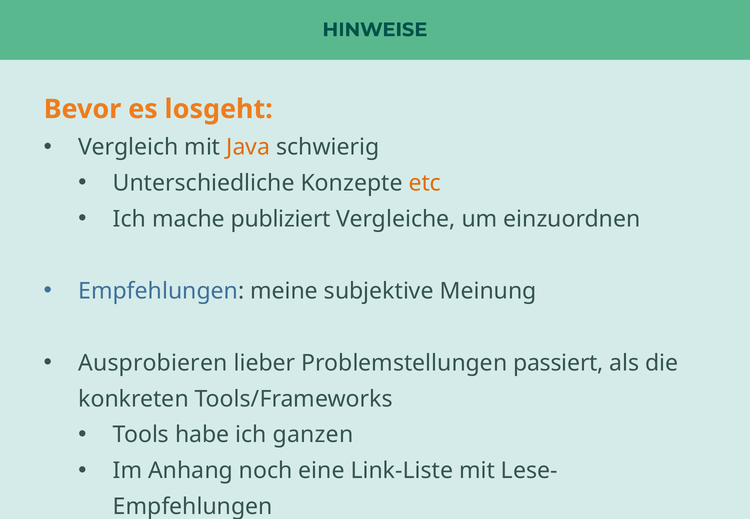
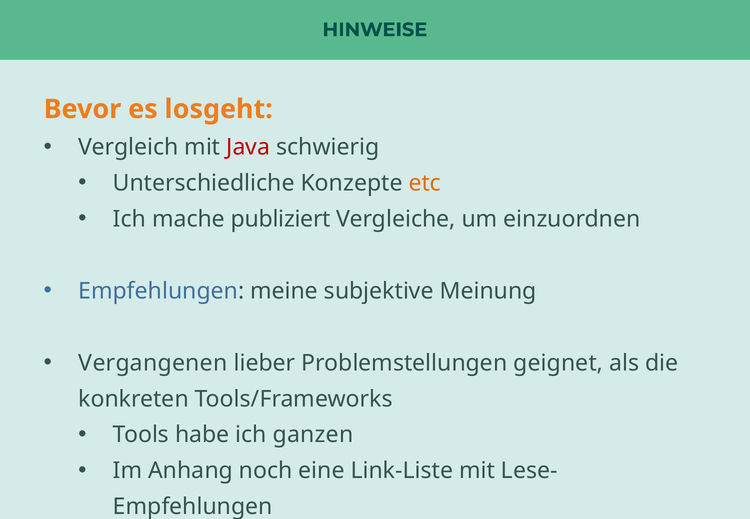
Java colour: orange -> red (248, 147)
Ausprobieren: Ausprobieren -> Vergangenen (153, 363)
passiert: passiert -> geignet (558, 363)
